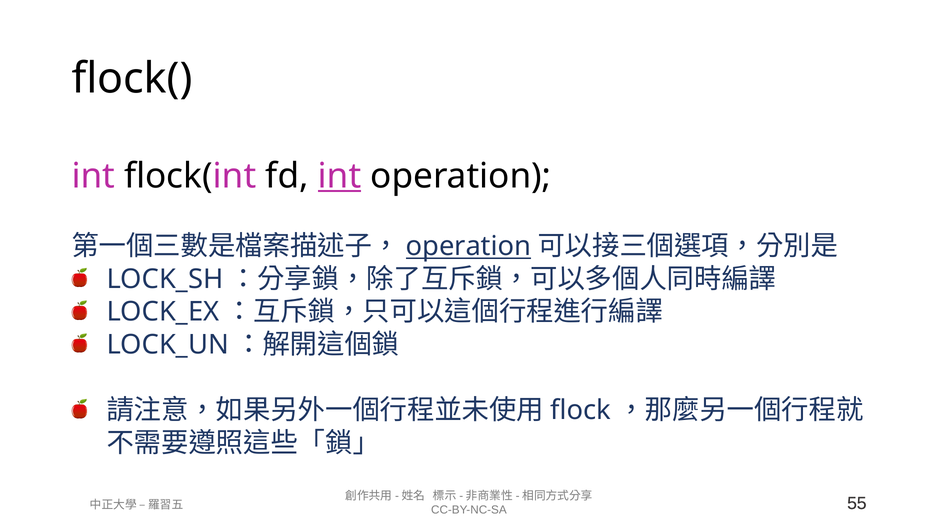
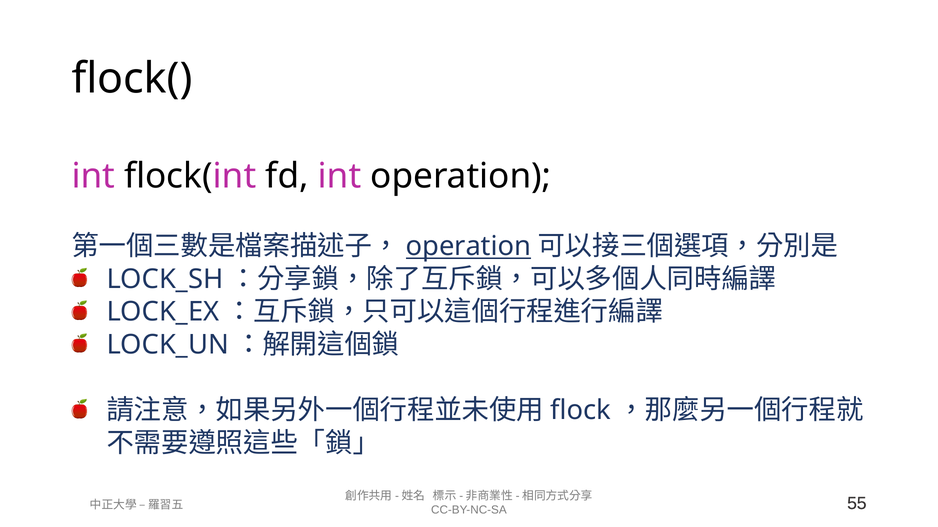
int underline: present -> none (339, 176)
